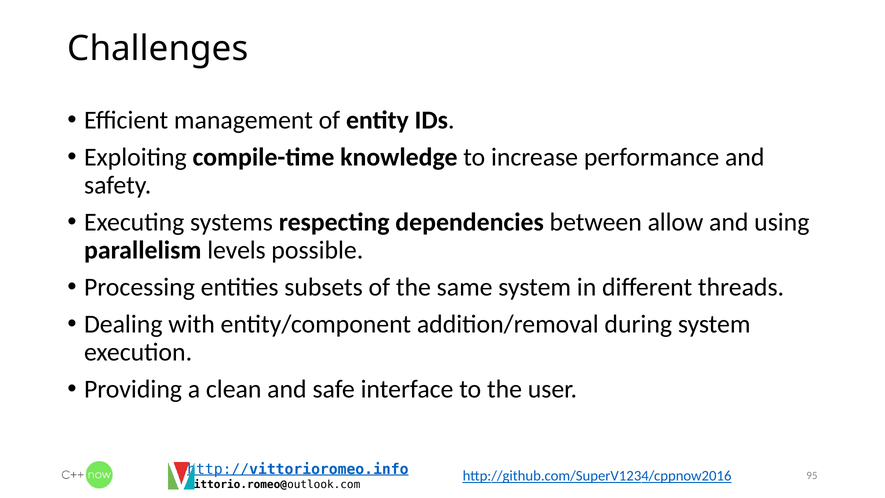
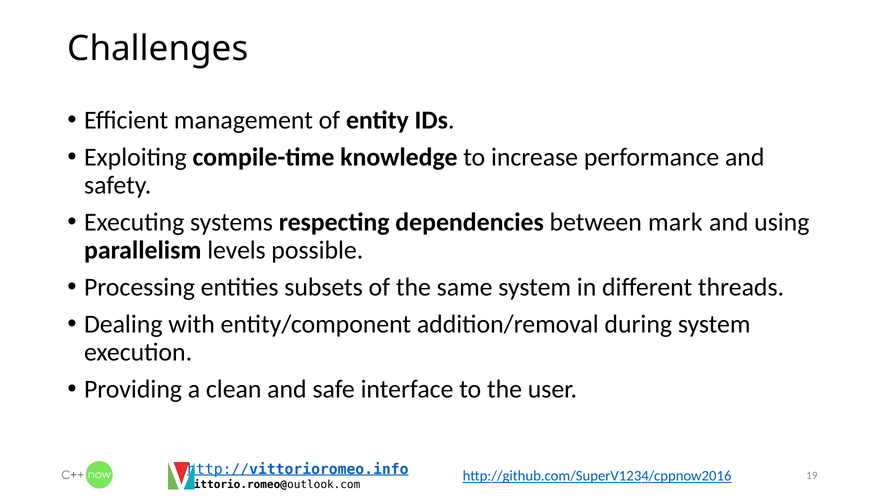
allow: allow -> mark (675, 222)
95: 95 -> 19 (812, 475)
